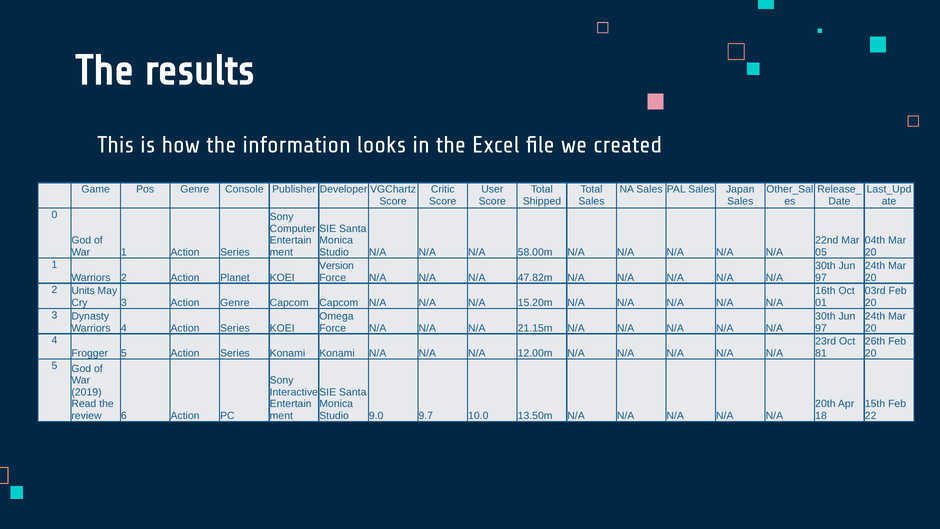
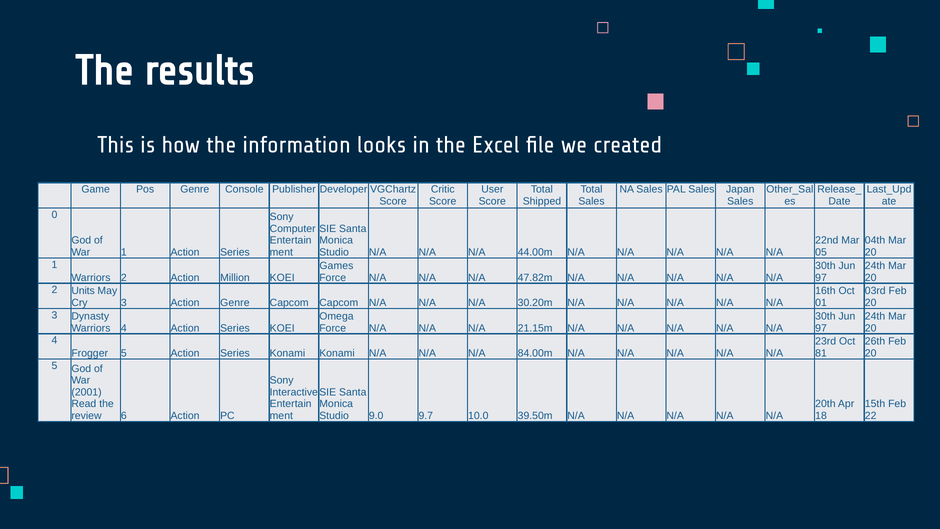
58.00m: 58.00m -> 44.00m (535, 252)
Version: Version -> Games (336, 266)
Planet: Planet -> Million (235, 277)
15.20m: 15.20m -> 30.20m (535, 303)
12.00m: 12.00m -> 84.00m (535, 353)
2019: 2019 -> 2001 (86, 392)
13.50m: 13.50m -> 39.50m (535, 415)
